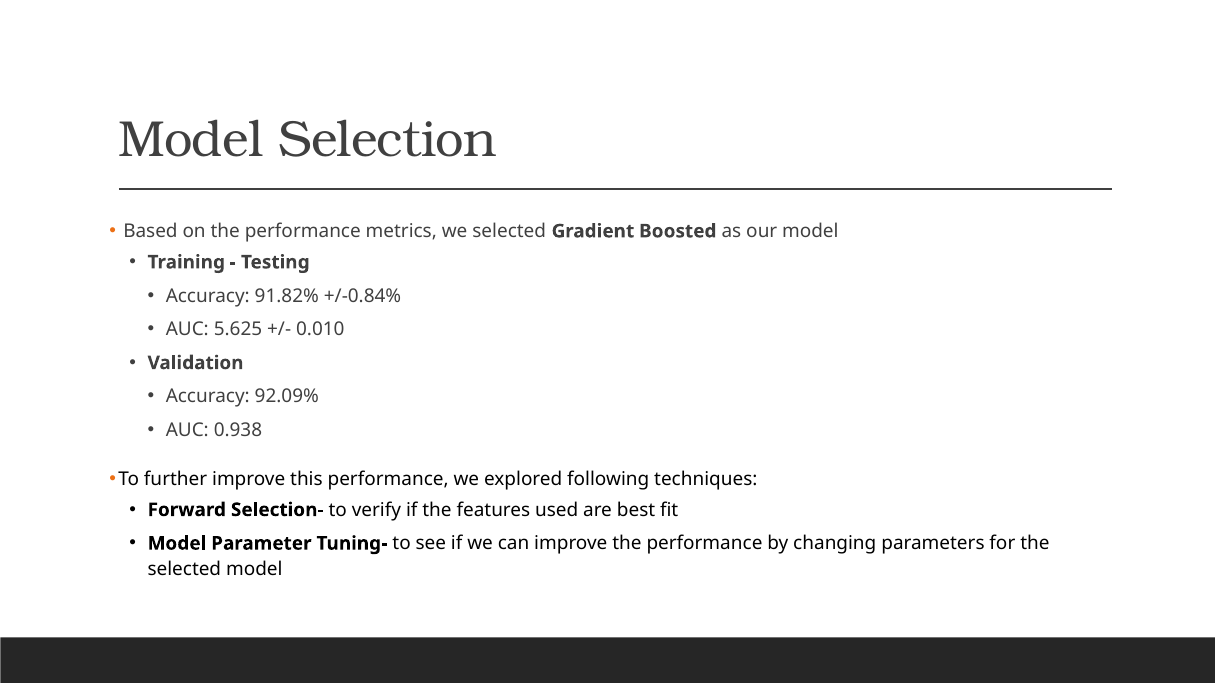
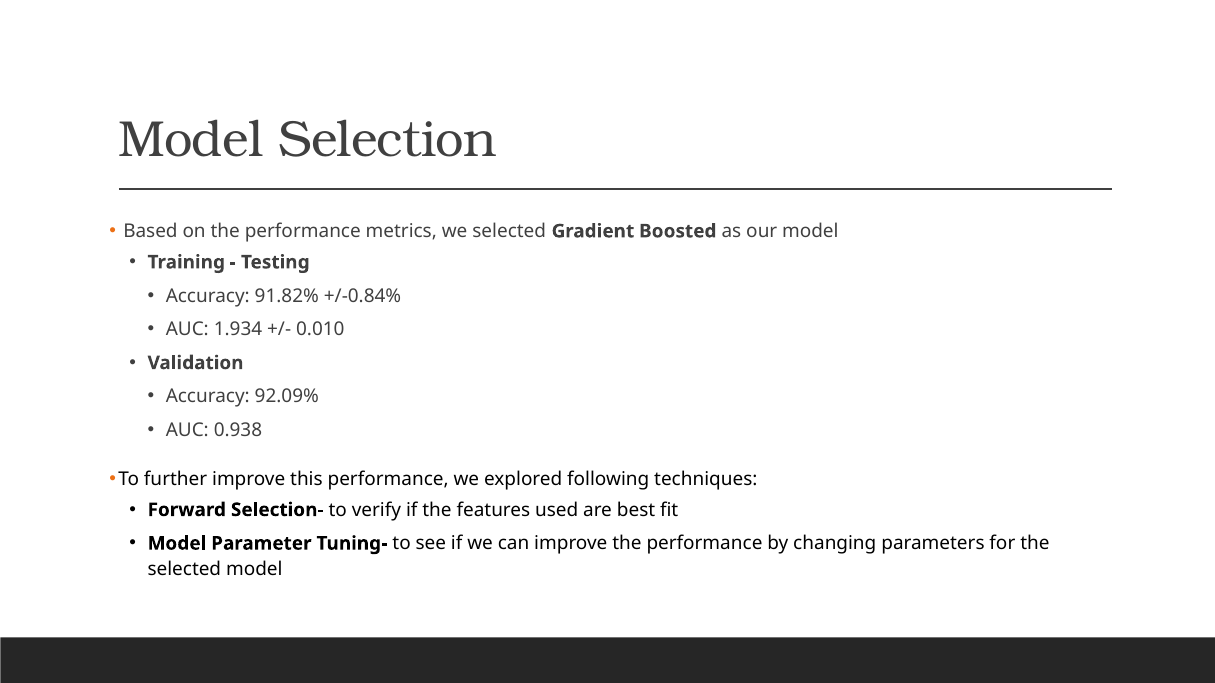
5.625: 5.625 -> 1.934 (238, 330)
